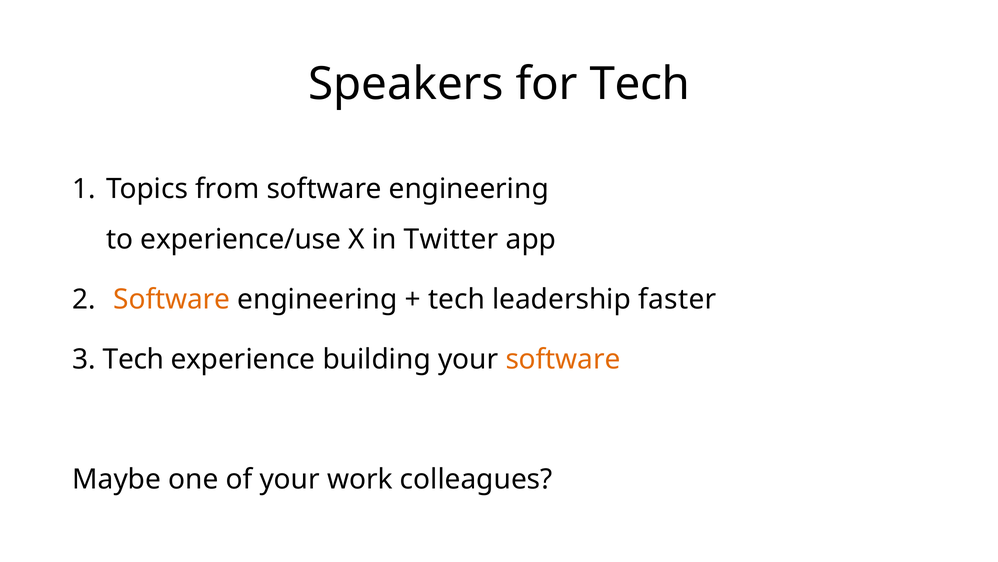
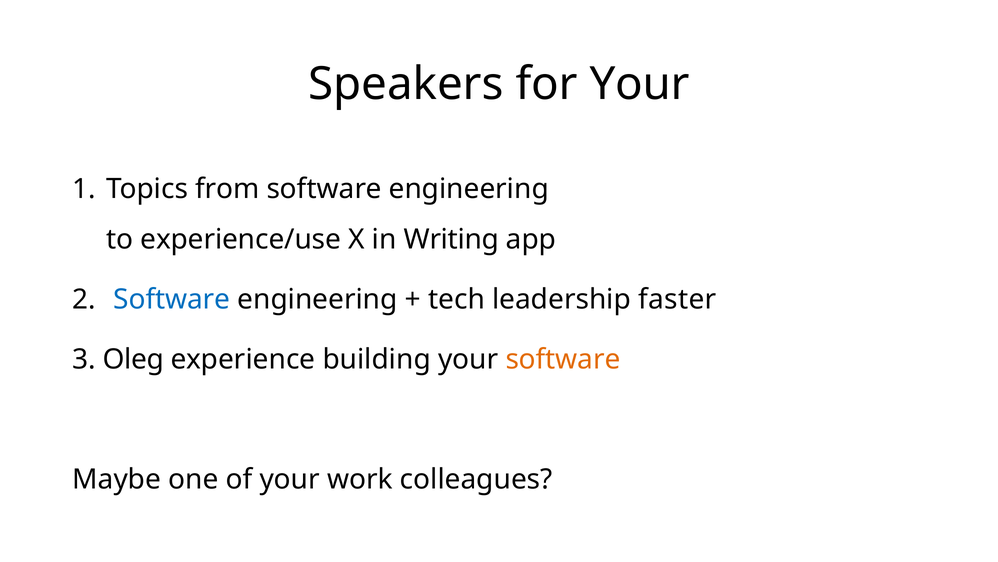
for Tech: Tech -> Your (640, 84)
Twitter: Twitter -> Writing (451, 239)
Software colour: orange -> blue (172, 299)
3 Tech: Tech -> Oleg (133, 359)
